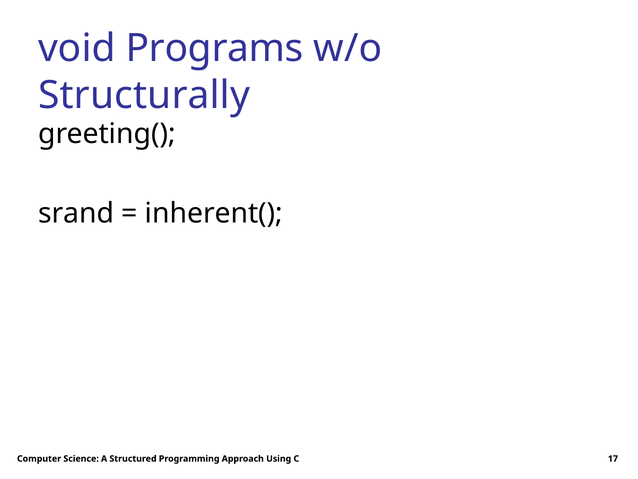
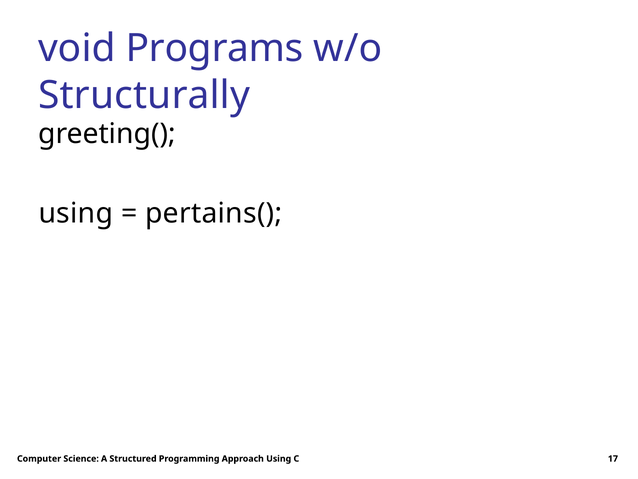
srand: srand -> using (76, 213)
inherent(: inherent( -> pertains( (214, 213)
